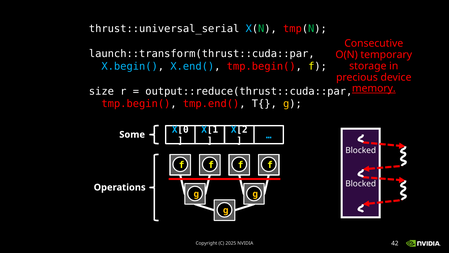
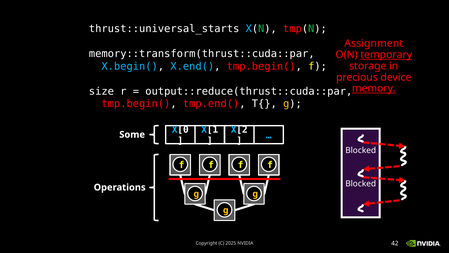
thrust::universal_serial: thrust::universal_serial -> thrust::universal_starts (164, 29)
Consecutive: Consecutive -> Assignment (374, 43)
launch::transform(thrust::cuda::par: launch::transform(thrust::cuda::par -> memory::transform(thrust::cuda::par (202, 54)
temporary underline: none -> present (386, 55)
